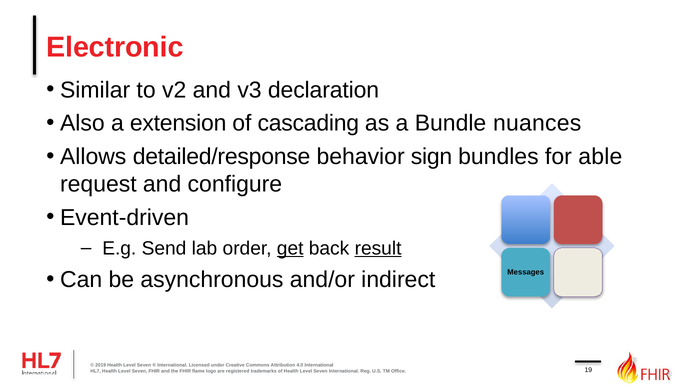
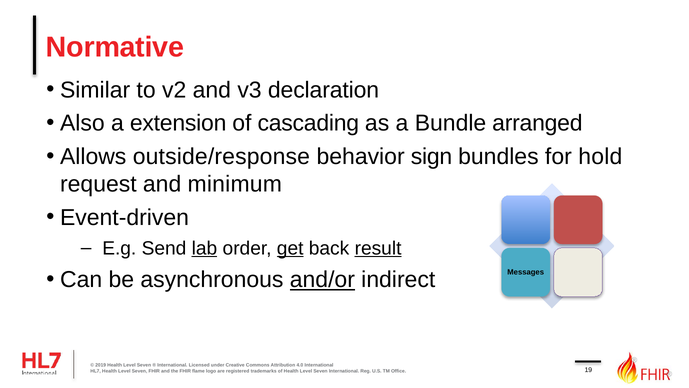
Electronic: Electronic -> Normative (115, 47)
nuances: nuances -> arranged (537, 123)
detailed/response: detailed/response -> outside/response (221, 157)
able: able -> hold (600, 157)
configure: configure -> minimum (235, 184)
lab underline: none -> present (204, 248)
and/or underline: none -> present (322, 279)
